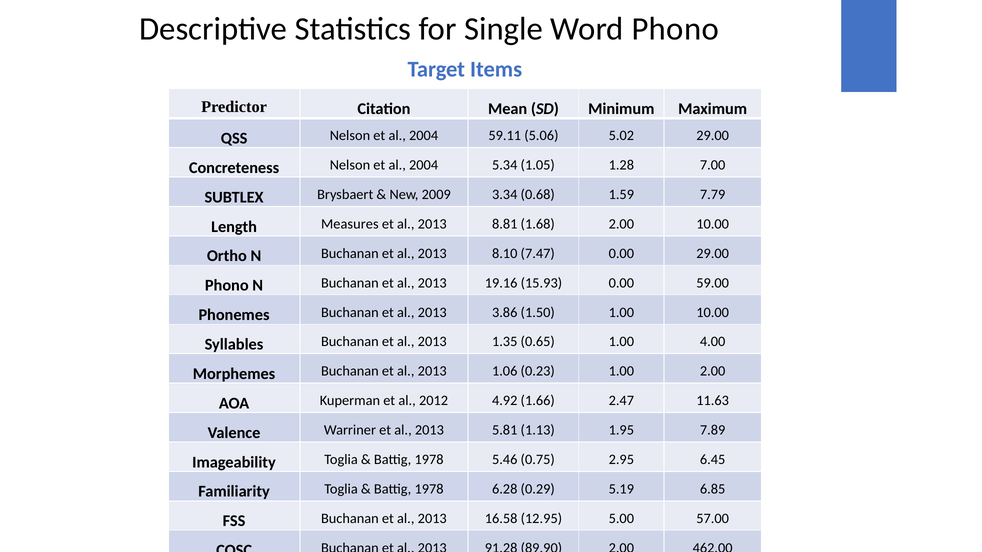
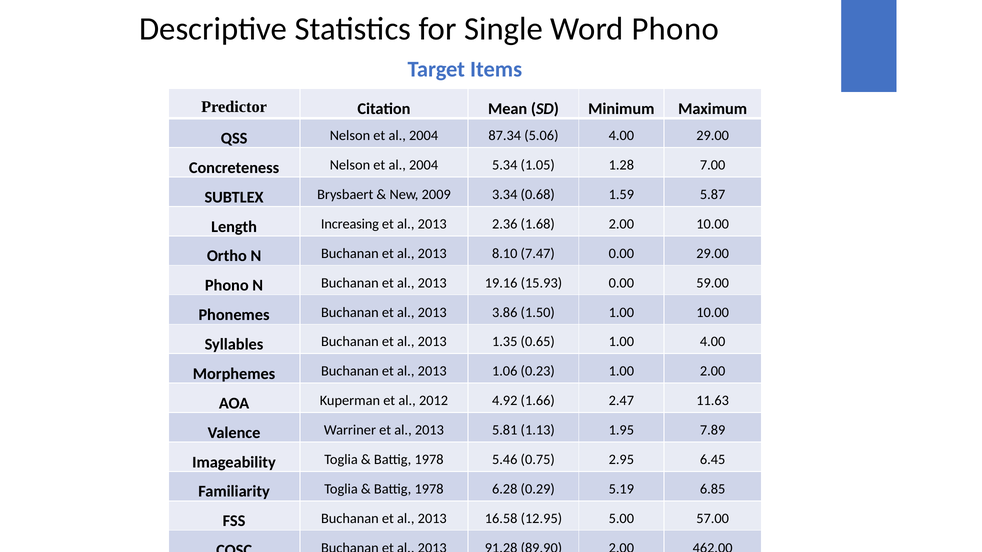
59.11: 59.11 -> 87.34 (505, 136)
5.06 5.02: 5.02 -> 4.00 (621, 136)
7.79: 7.79 -> 5.87 (713, 195)
Measures: Measures -> Increasing (350, 224)
8.81: 8.81 -> 2.36 (505, 224)
